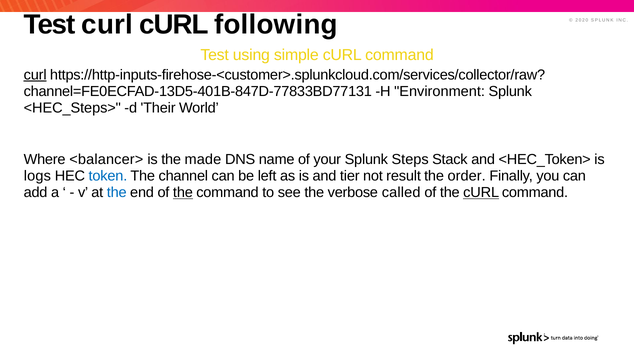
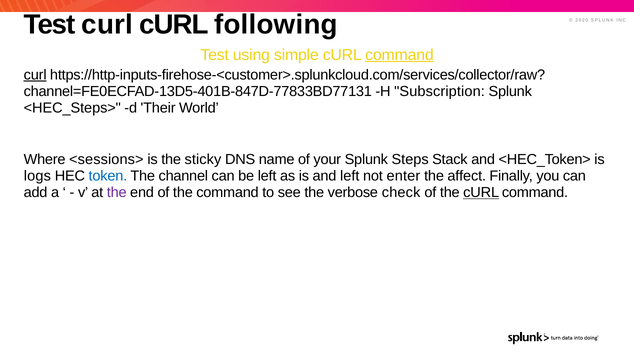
command underline: none -> present (399, 55)
Environment: Environment -> Subscription (440, 92)
<balancer>: <balancer> -> <sessions> (106, 160)
made: made -> sticky (203, 160)
and tier: tier -> left (350, 176)
result: result -> enter (403, 176)
order: order -> affect (467, 176)
the colour: blue -> purple (117, 193)
the underline: present -> none (183, 193)
called: called -> check (401, 193)
